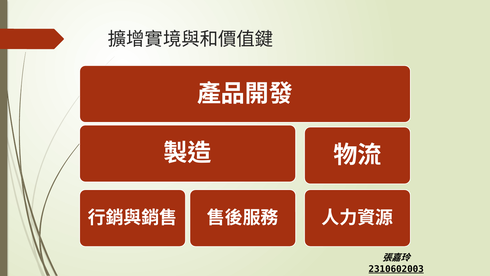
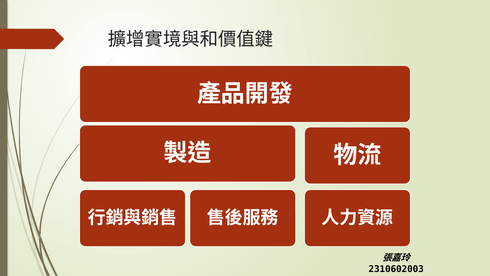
2310602003 underline: present -> none (396, 269)
